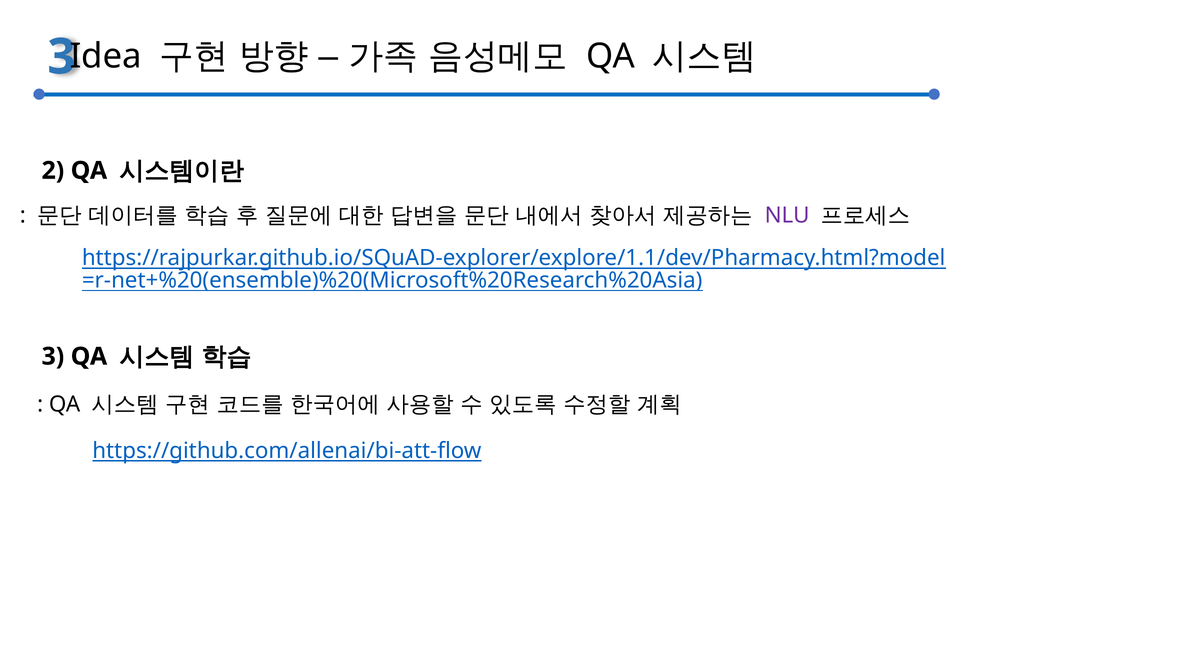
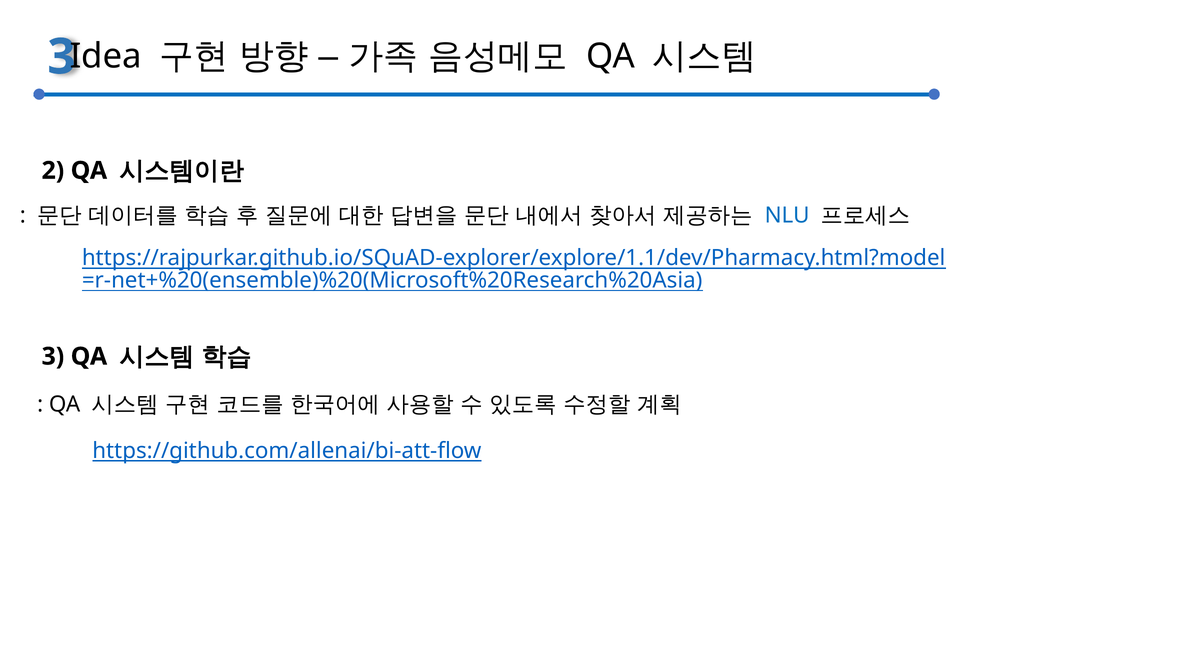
NLU colour: purple -> blue (787, 216)
